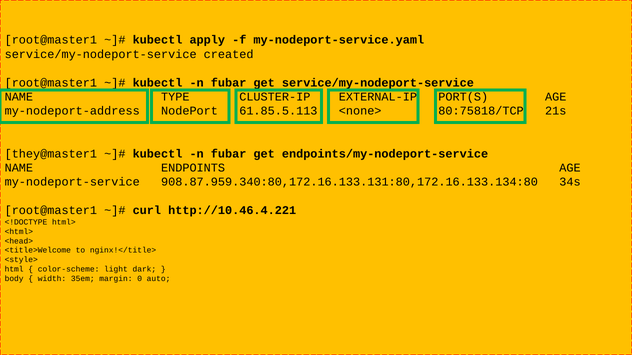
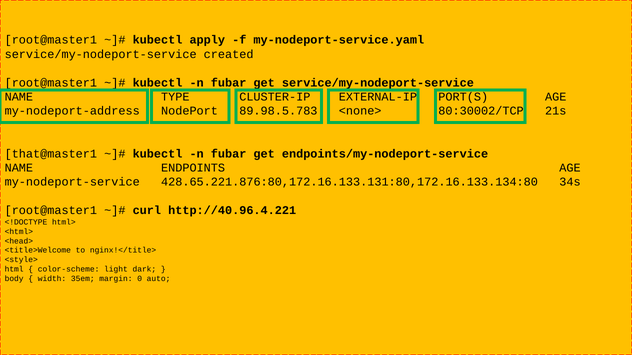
61.85.5.113: 61.85.5.113 -> 89.98.5.783 (278, 111)
80:75818/TCP: 80:75818/TCP -> 80:30002/TCP (481, 111)
they@master1: they@master1 -> that@master1 (51, 154)
908.87.959.340:80,172.16.133.131:80,172.16.133.134:80: 908.87.959.340:80,172.16.133.131:80,172.16.133.134:80 -> 428.65.221.876:80,172.16.133.131:80,172.16.133.134:80 (350, 182)
http://10.46.4.221: http://10.46.4.221 -> http://40.96.4.221 (232, 211)
